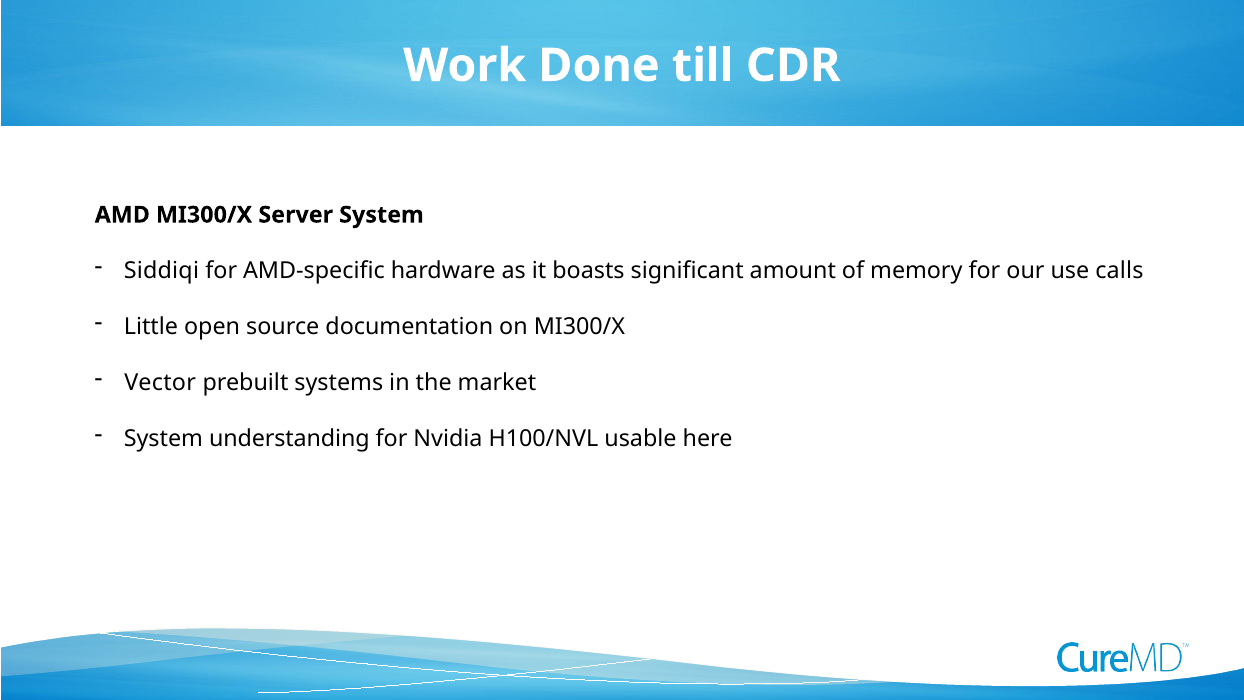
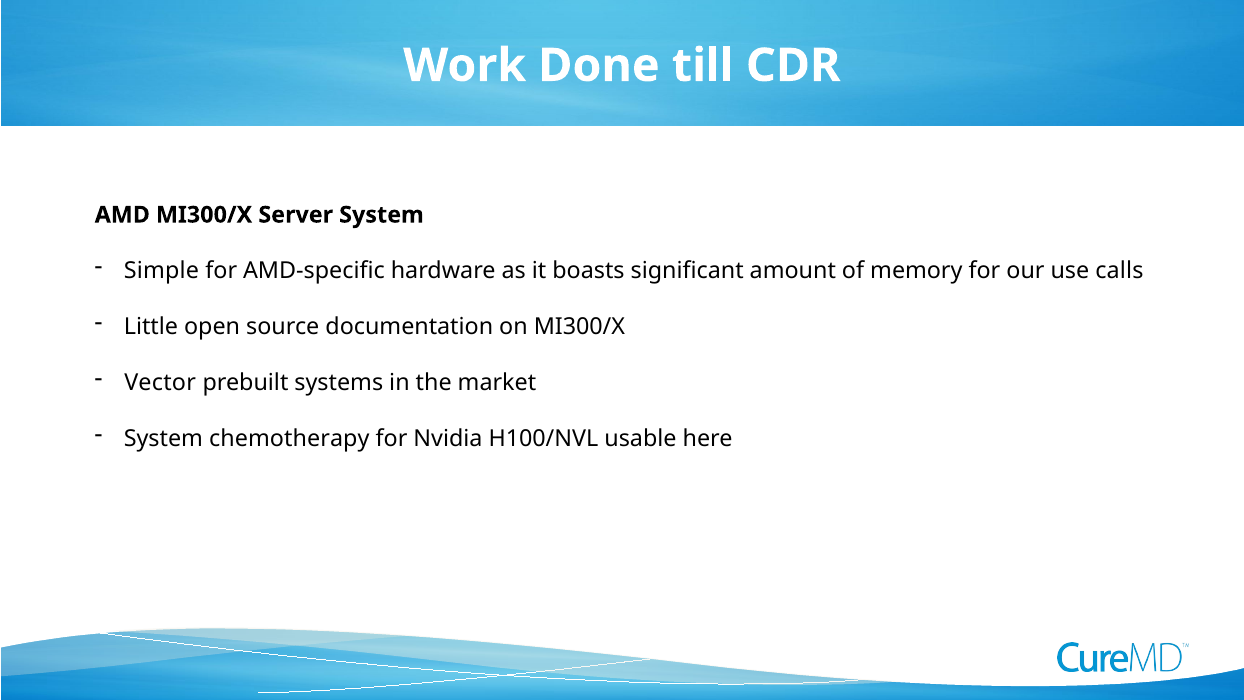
Siddiqi: Siddiqi -> Simple (161, 271)
understanding: understanding -> chemotherapy (289, 439)
